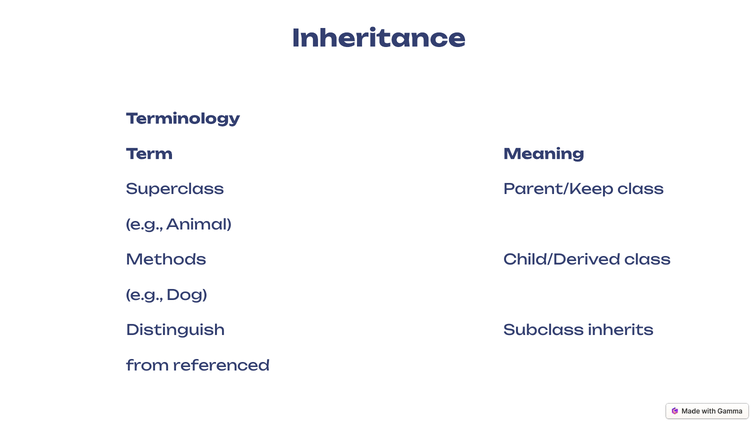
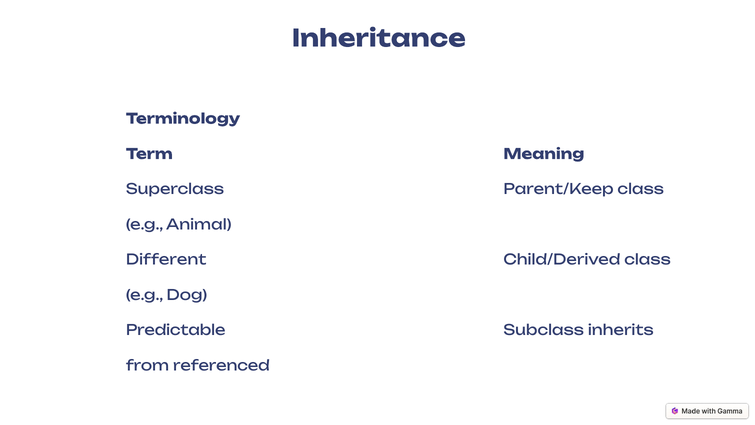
Methods: Methods -> Different (166, 260)
Distinguish: Distinguish -> Predictable (176, 330)
